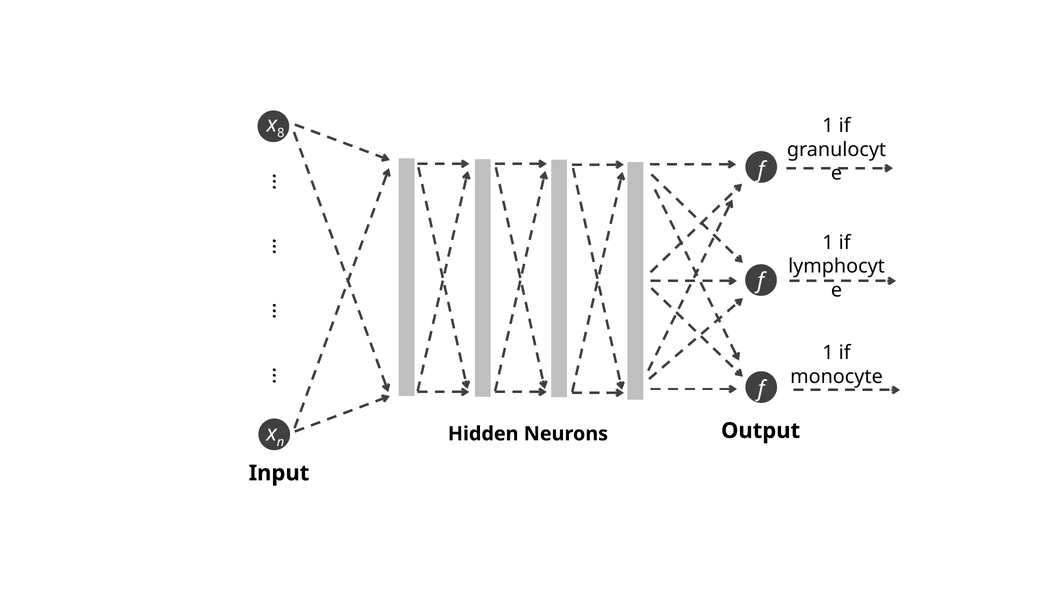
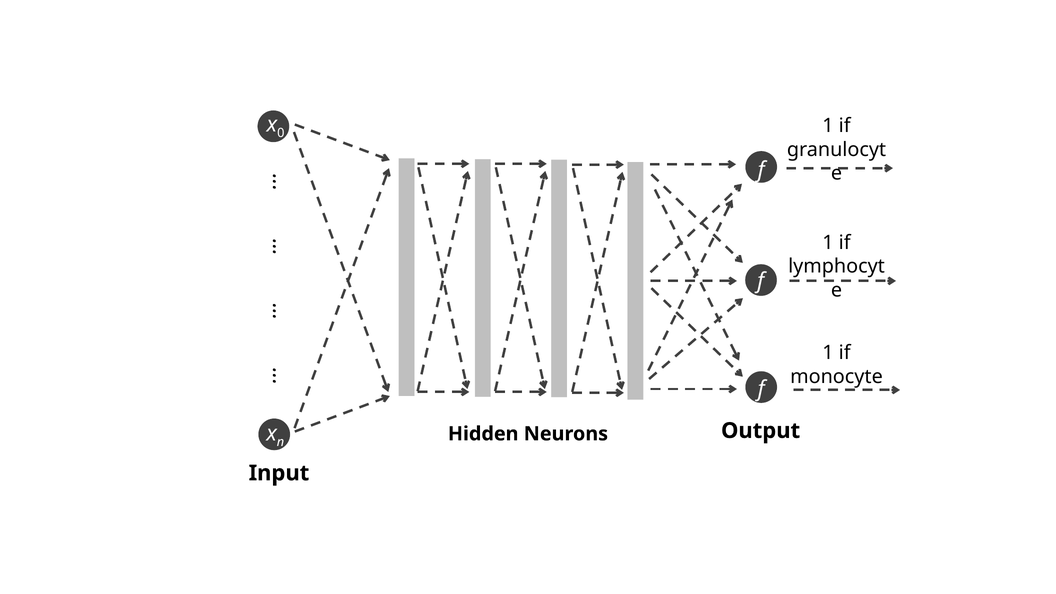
8: 8 -> 0 (281, 133)
